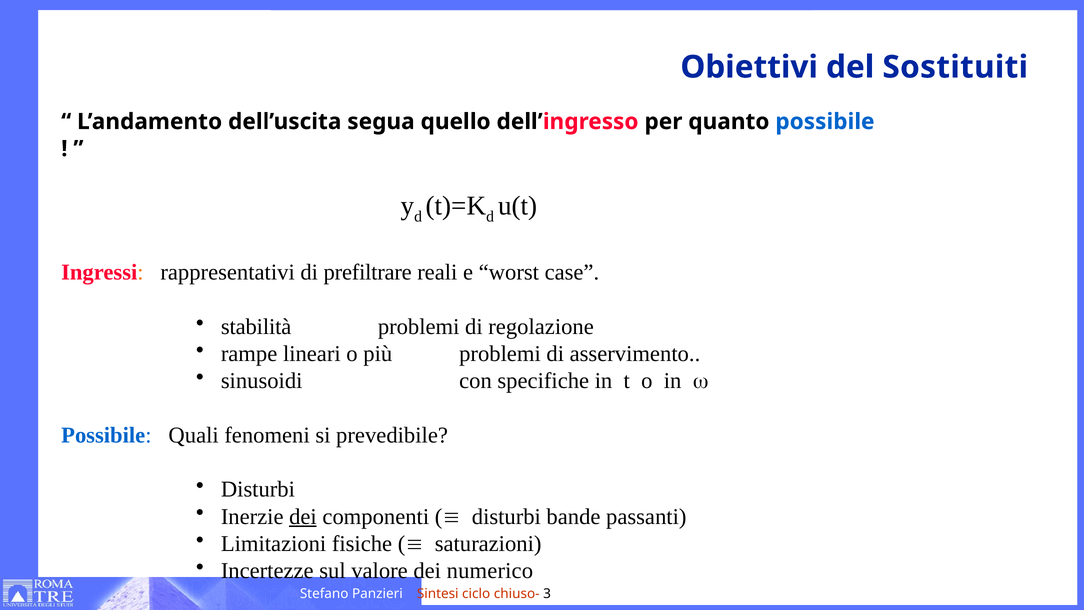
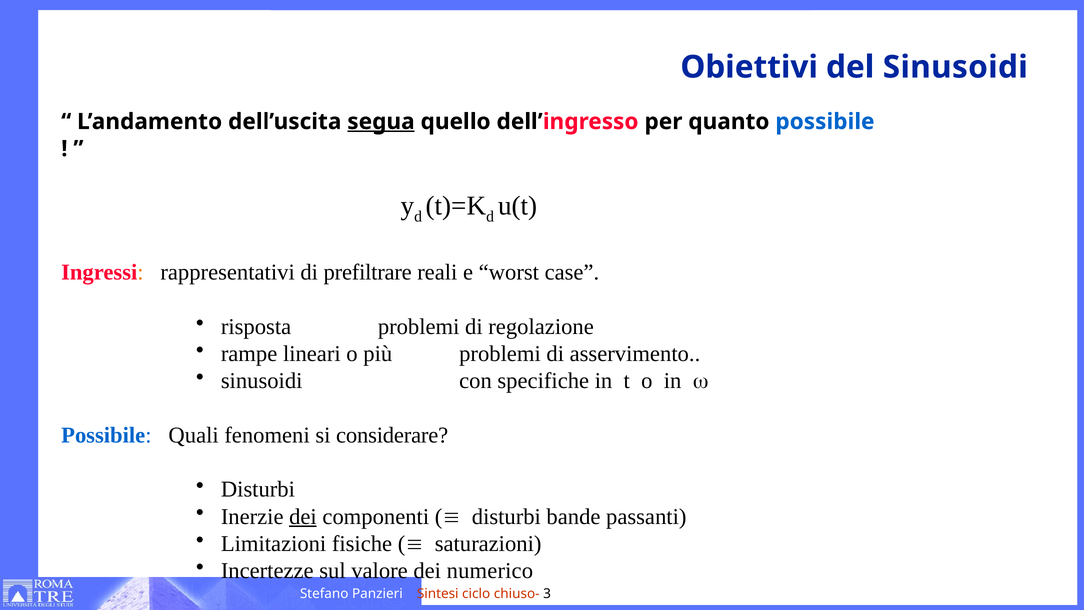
del Sostituiti: Sostituiti -> Sinusoidi (955, 67)
segua underline: none -> present (381, 122)
stabilità: stabilità -> risposta (256, 327)
prevedibile: prevedibile -> considerare (392, 435)
